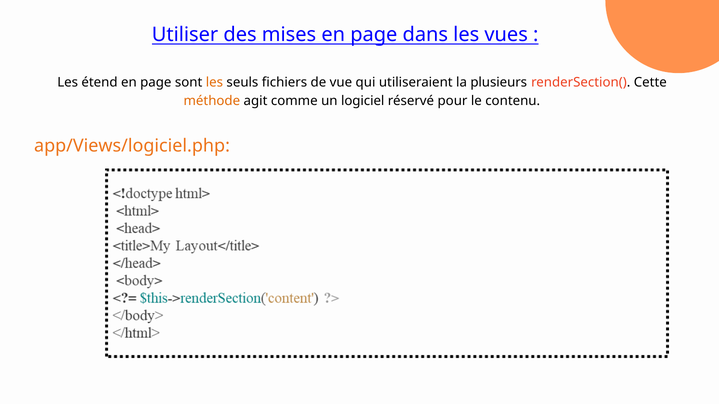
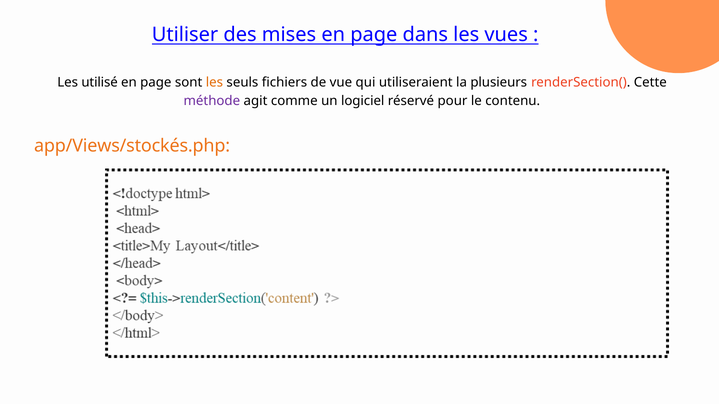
étend: étend -> utilisé (100, 83)
méthode colour: orange -> purple (212, 101)
app/Views/logiciel.php: app/Views/logiciel.php -> app/Views/stockés.php (132, 146)
